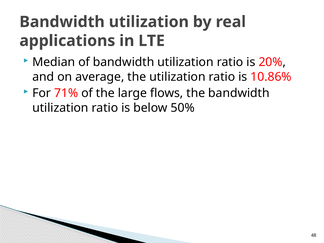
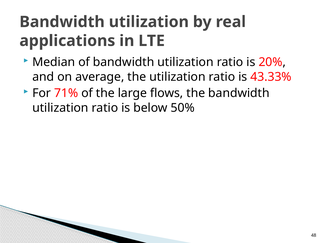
10.86%: 10.86% -> 43.33% (271, 77)
